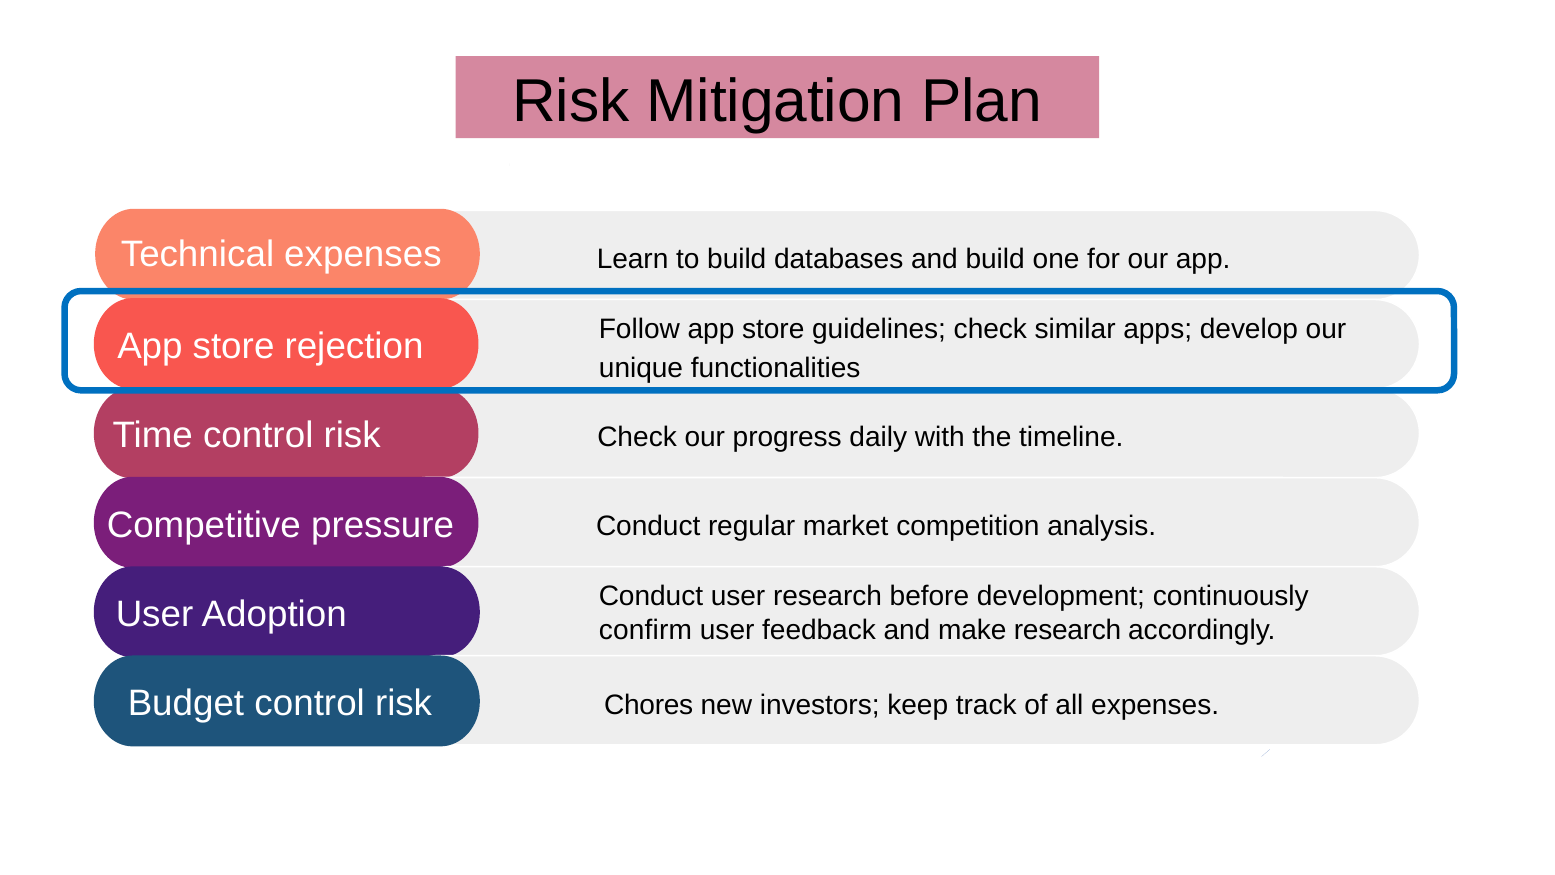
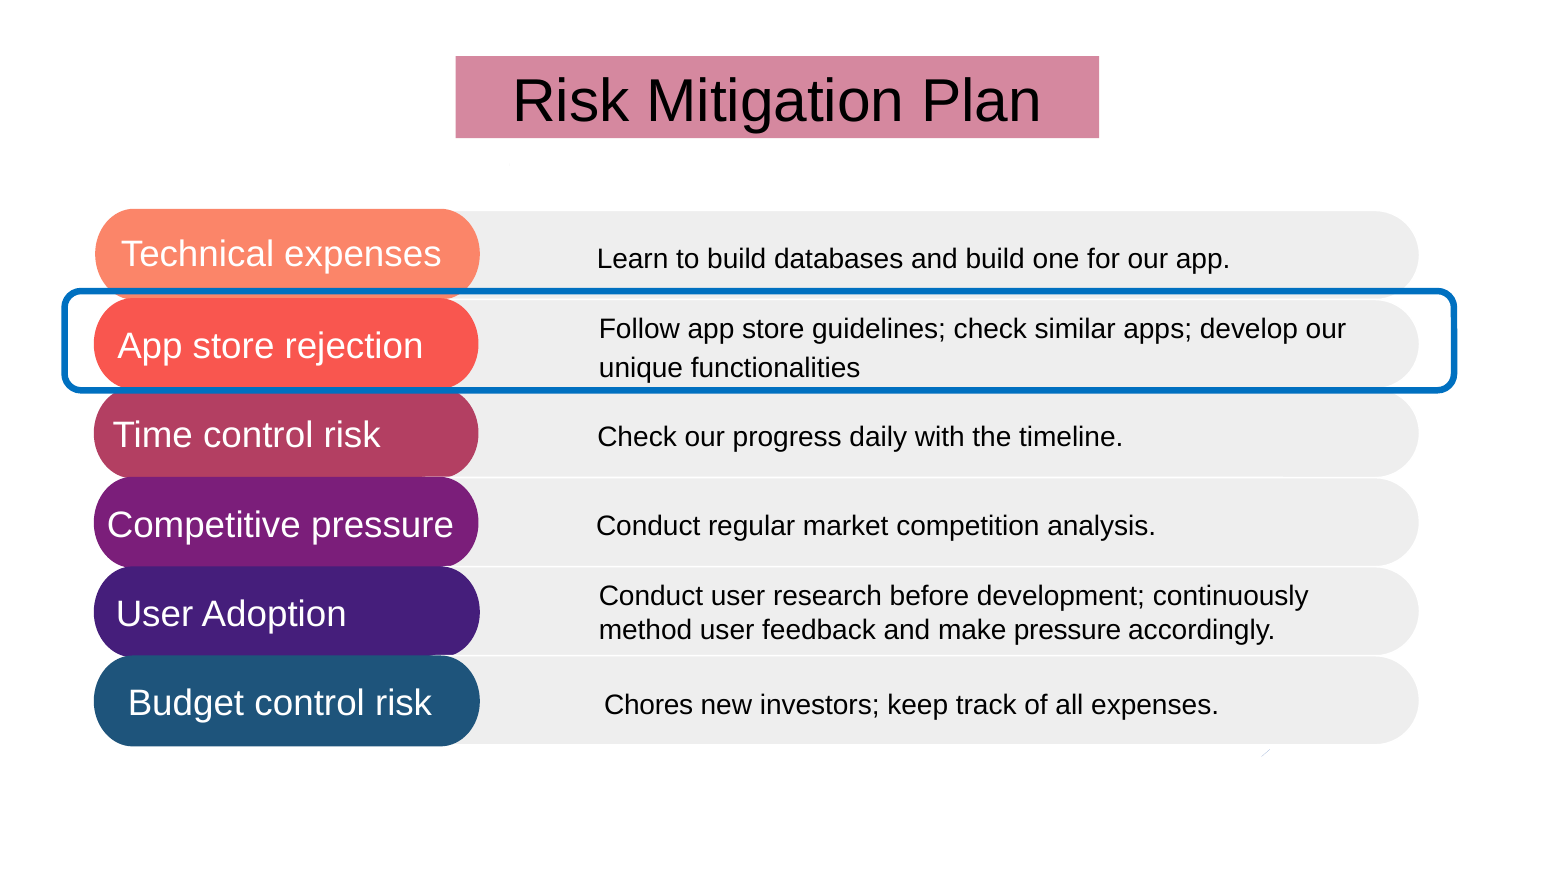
confirm: confirm -> method (646, 630)
make research: research -> pressure (1068, 630)
